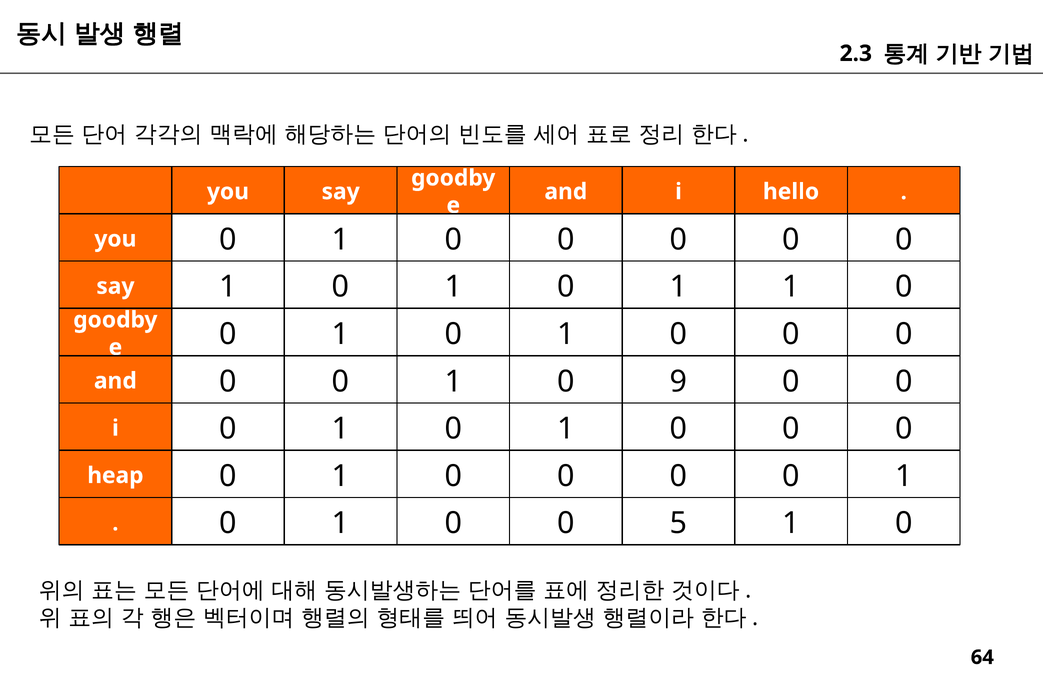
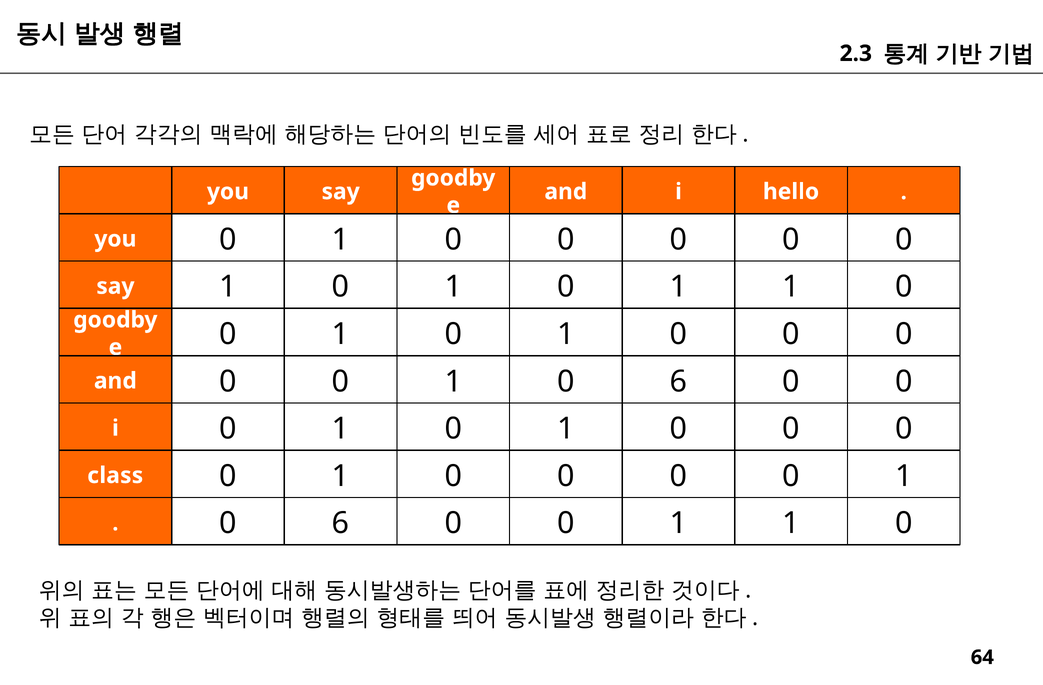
1 0 9: 9 -> 6 (679, 382)
heap: heap -> class (115, 476)
1: 1 -> 6 (341, 523)
5: 5 -> 1 (679, 523)
